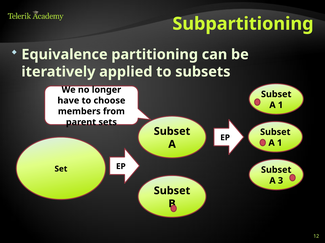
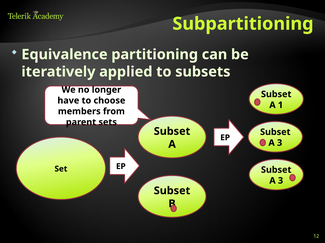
1: 1 -> 3 (280, 143)
